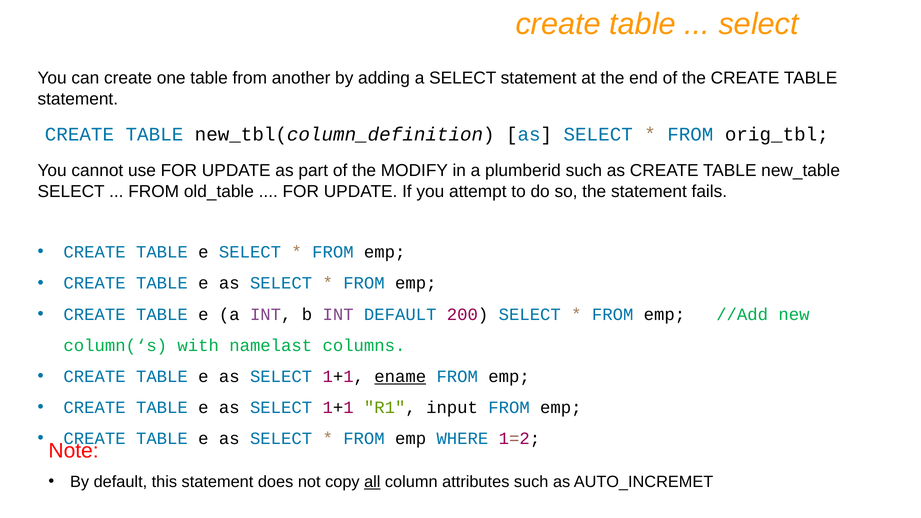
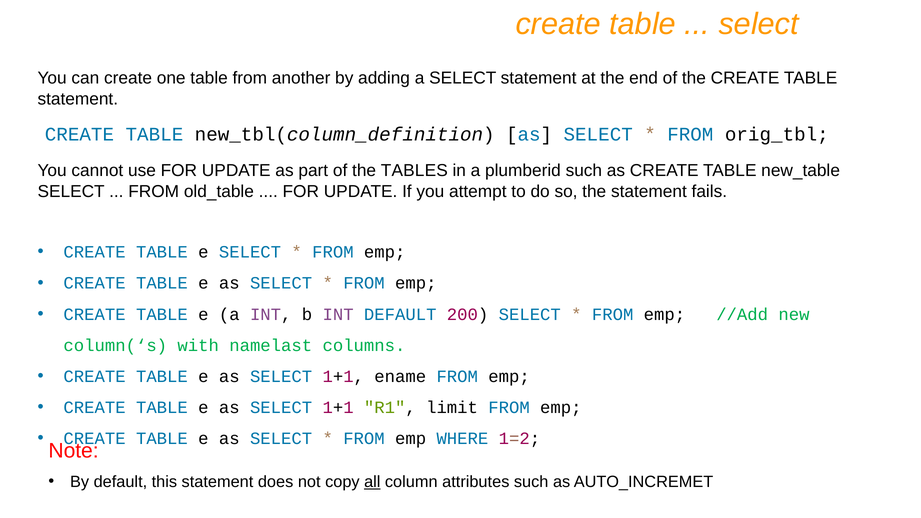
MODIFY: MODIFY -> TABLES (414, 171)
ename underline: present -> none (400, 377)
input: input -> limit (452, 408)
